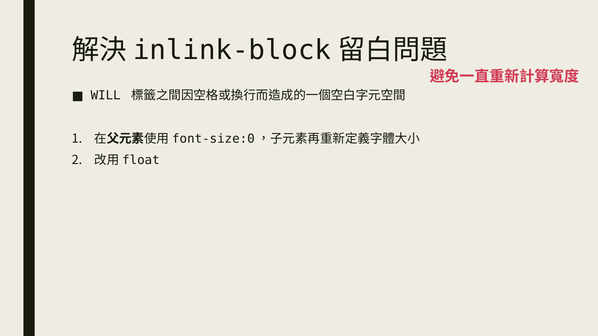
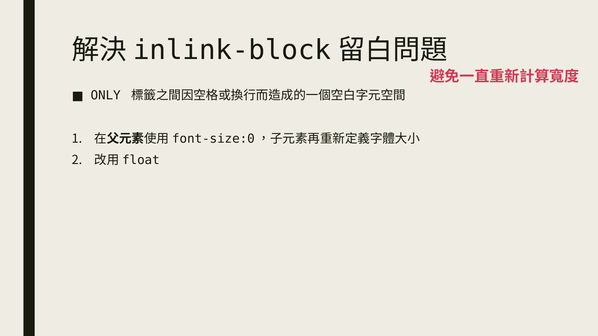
WILL: WILL -> ONLY (106, 96)
